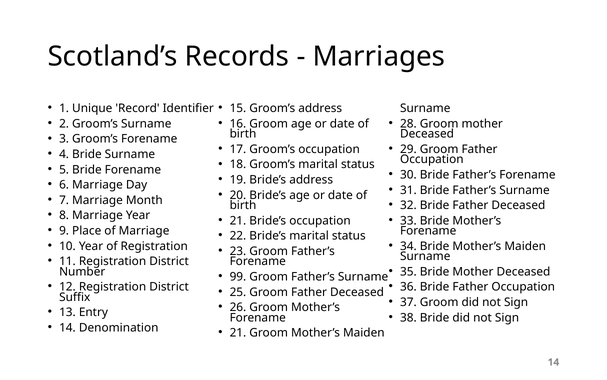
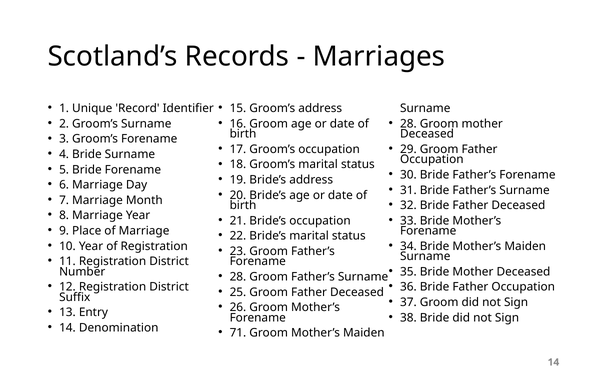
99: 99 -> 28 (238, 276)
21: 21 -> 71 (238, 332)
